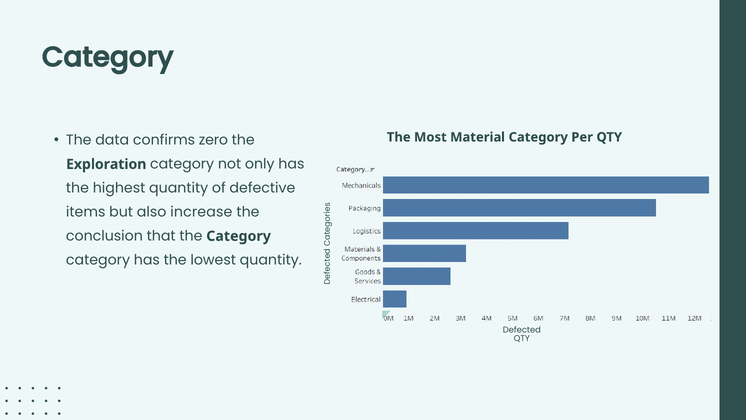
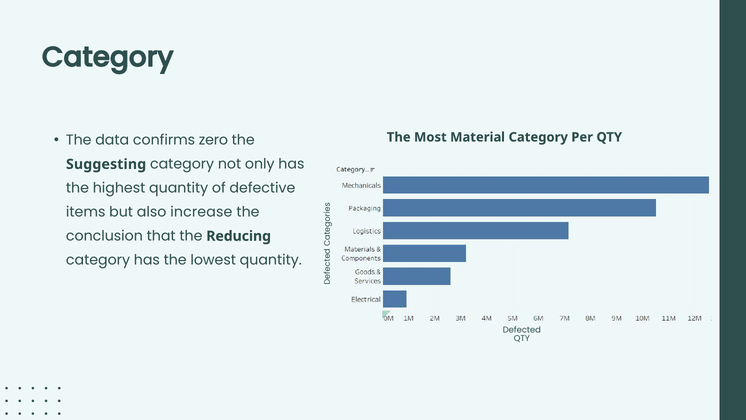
Exploration: Exploration -> Suggesting (106, 164)
the Category: Category -> Reducing (239, 236)
